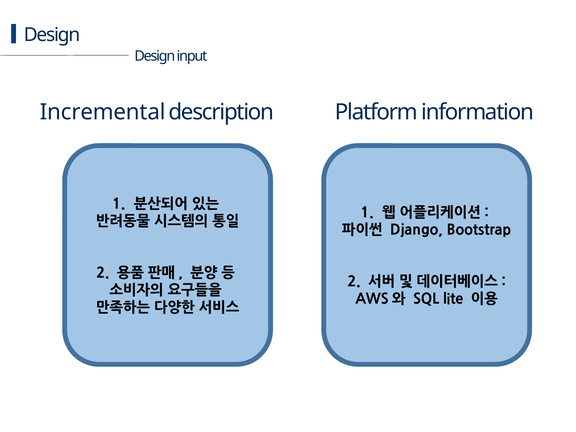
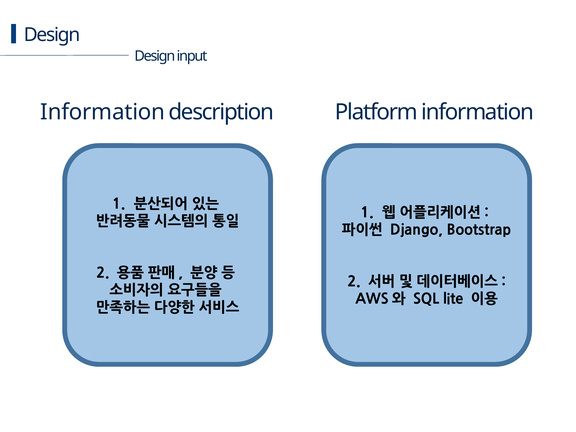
Incremental: Incremental -> Information (103, 112)
